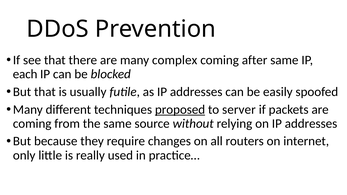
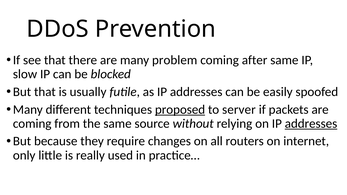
complex: complex -> problem (175, 60)
each: each -> slow (25, 74)
addresses underline: none -> present (311, 124)
